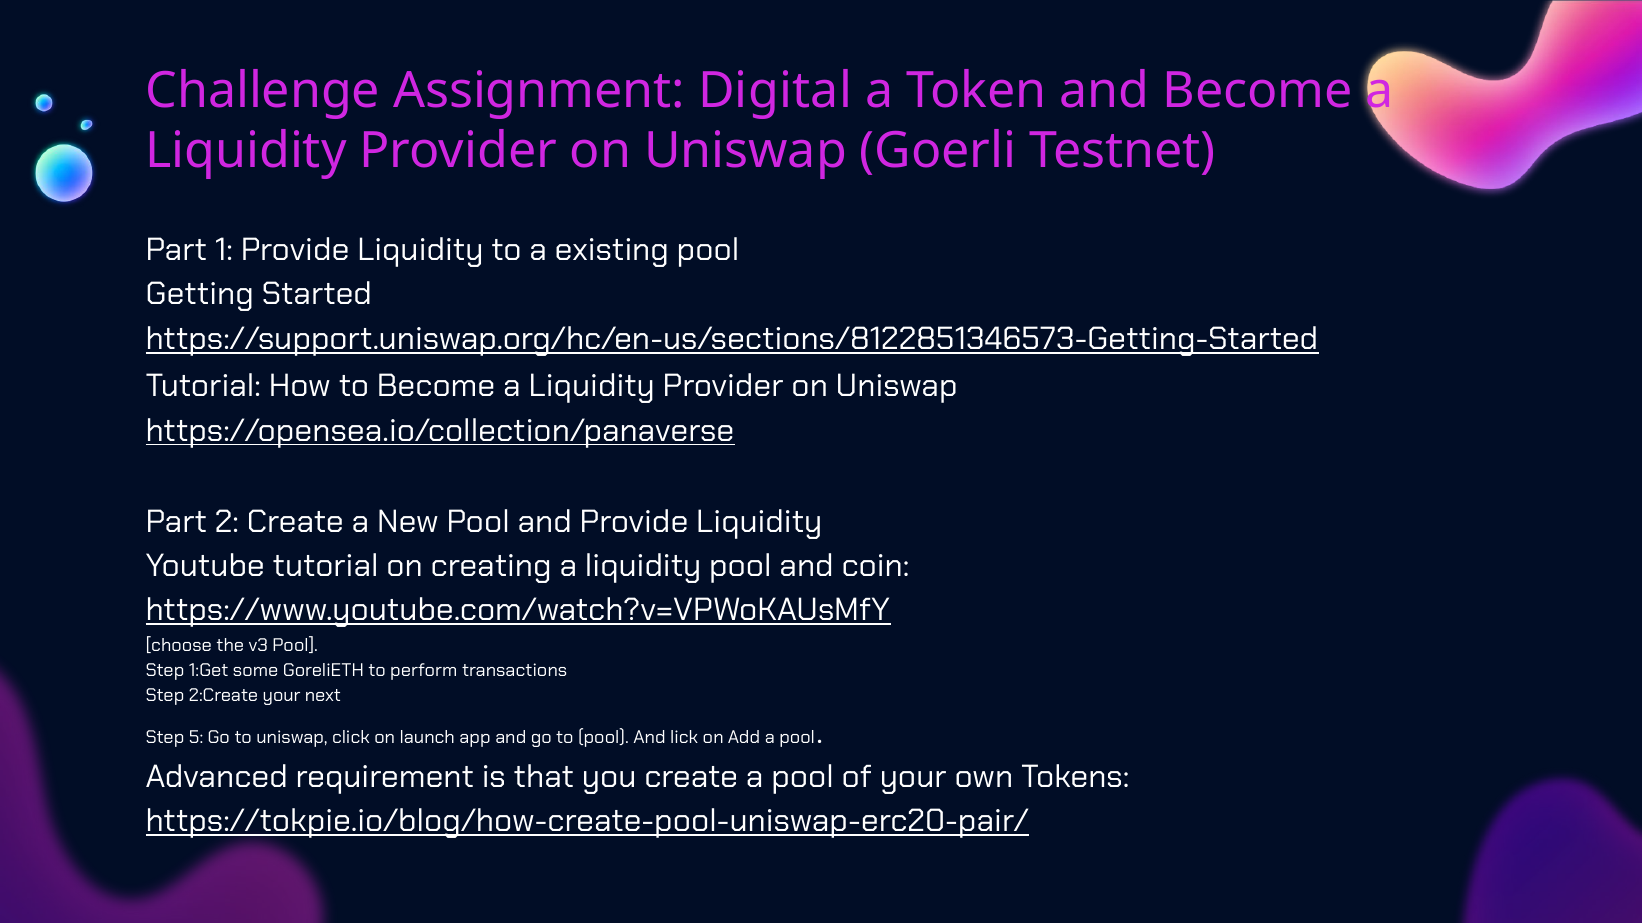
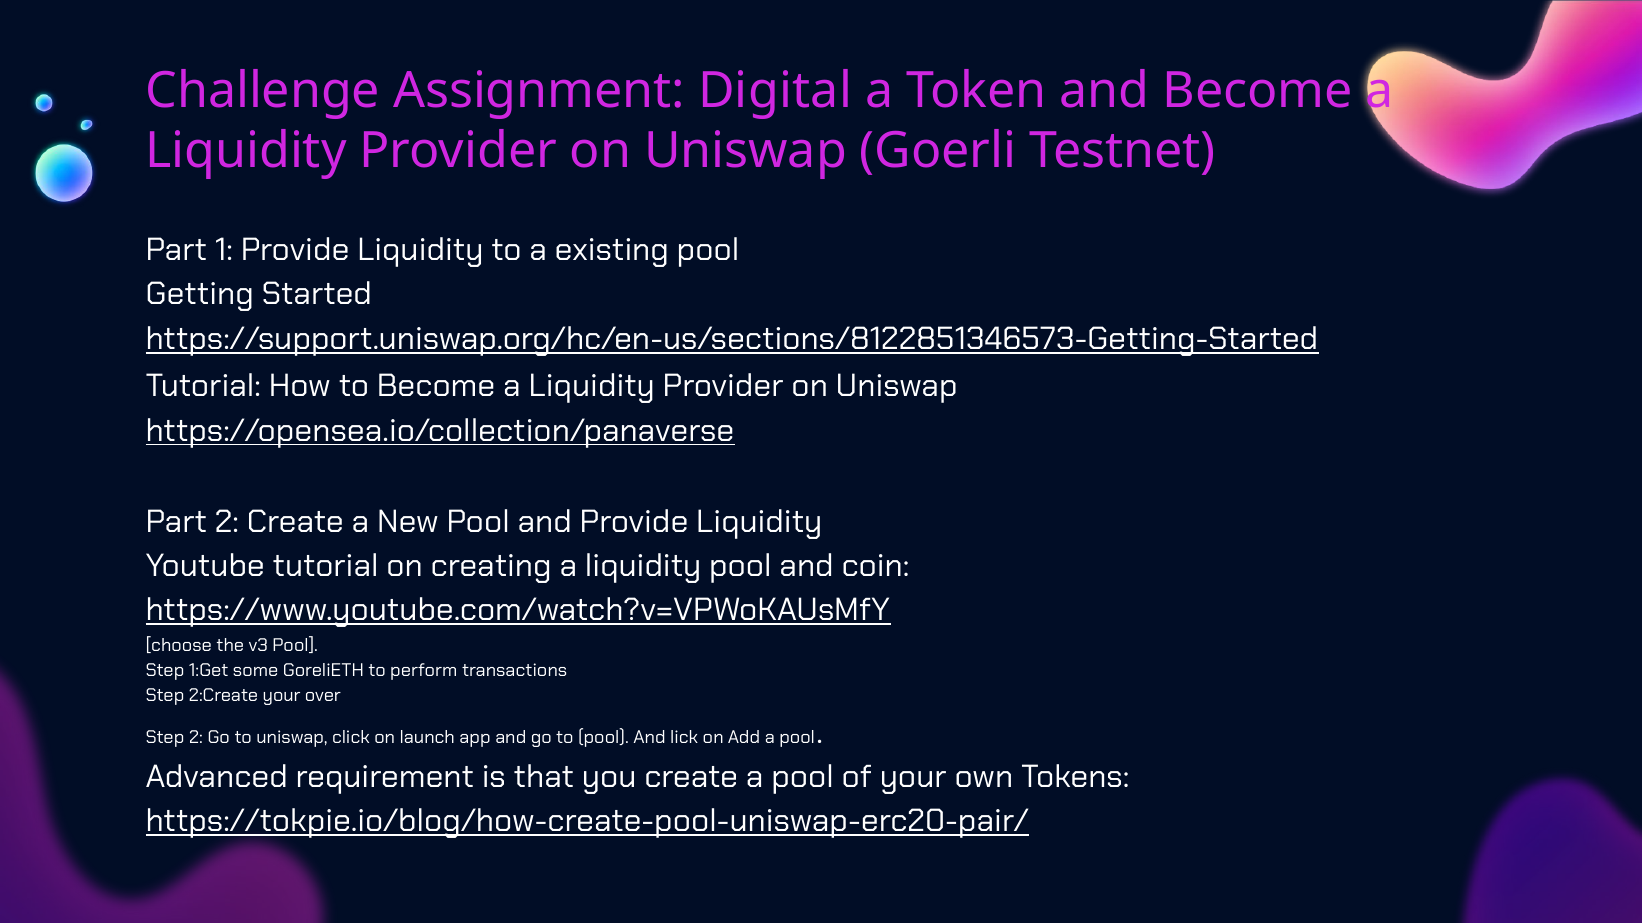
next: next -> over (323, 696)
Step 5: 5 -> 2 (196, 738)
